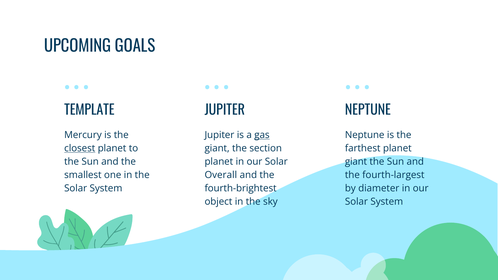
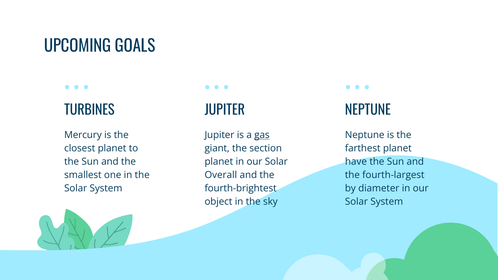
TEMPLATE: TEMPLATE -> TURBINES (89, 110)
closest underline: present -> none (80, 148)
giant: giant -> have (356, 162)
